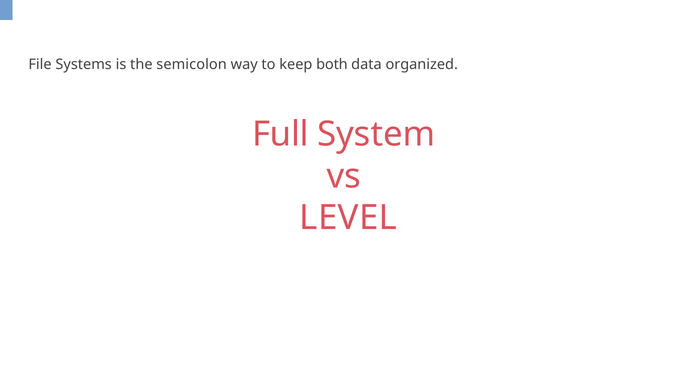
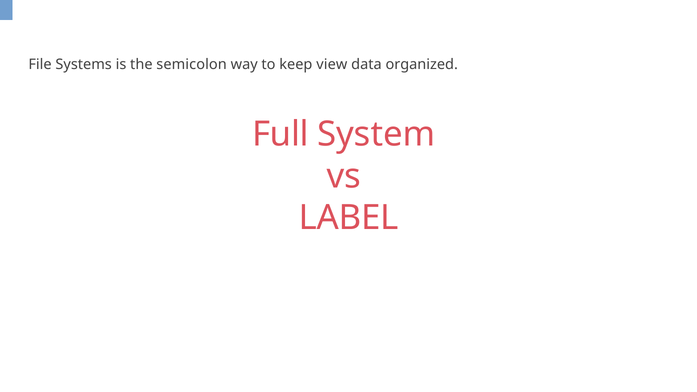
both: both -> view (332, 64)
LEVEL: LEVEL -> LABEL (349, 218)
